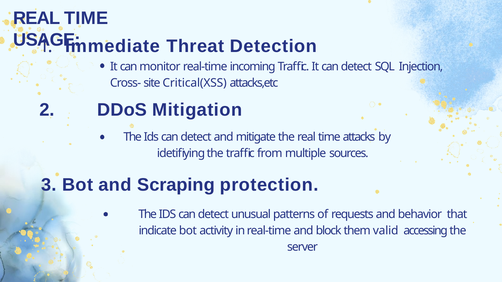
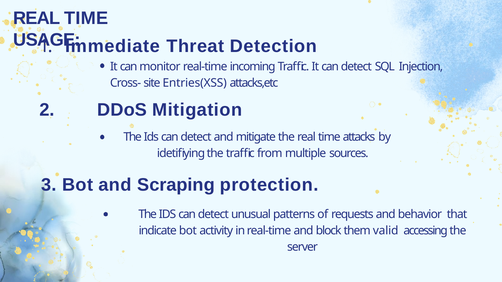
Critical(XSS: Critical(XSS -> Entries(XSS (195, 83)
